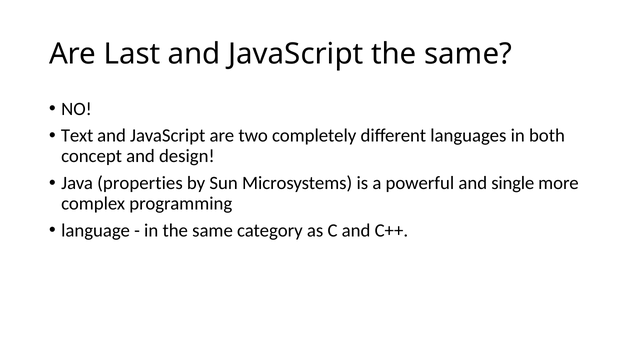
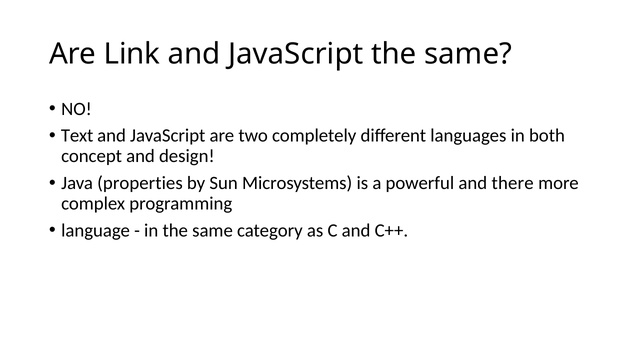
Last: Last -> Link (132, 54)
single: single -> there (513, 183)
